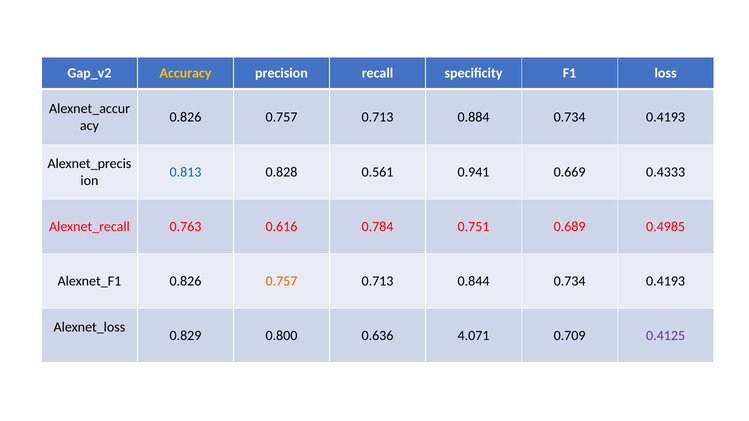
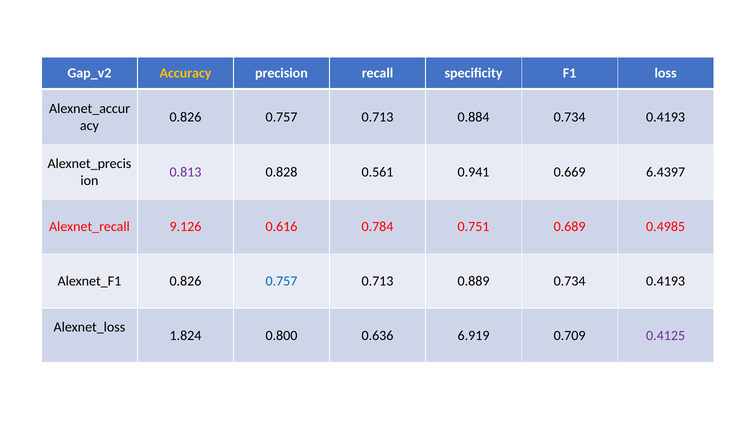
0.813 colour: blue -> purple (185, 172)
0.4333: 0.4333 -> 6.4397 (666, 172)
0.763: 0.763 -> 9.126 (185, 227)
0.757 colour: orange -> blue (281, 281)
0.844: 0.844 -> 0.889 (474, 281)
0.829: 0.829 -> 1.824 (185, 336)
4.071: 4.071 -> 6.919 (474, 336)
